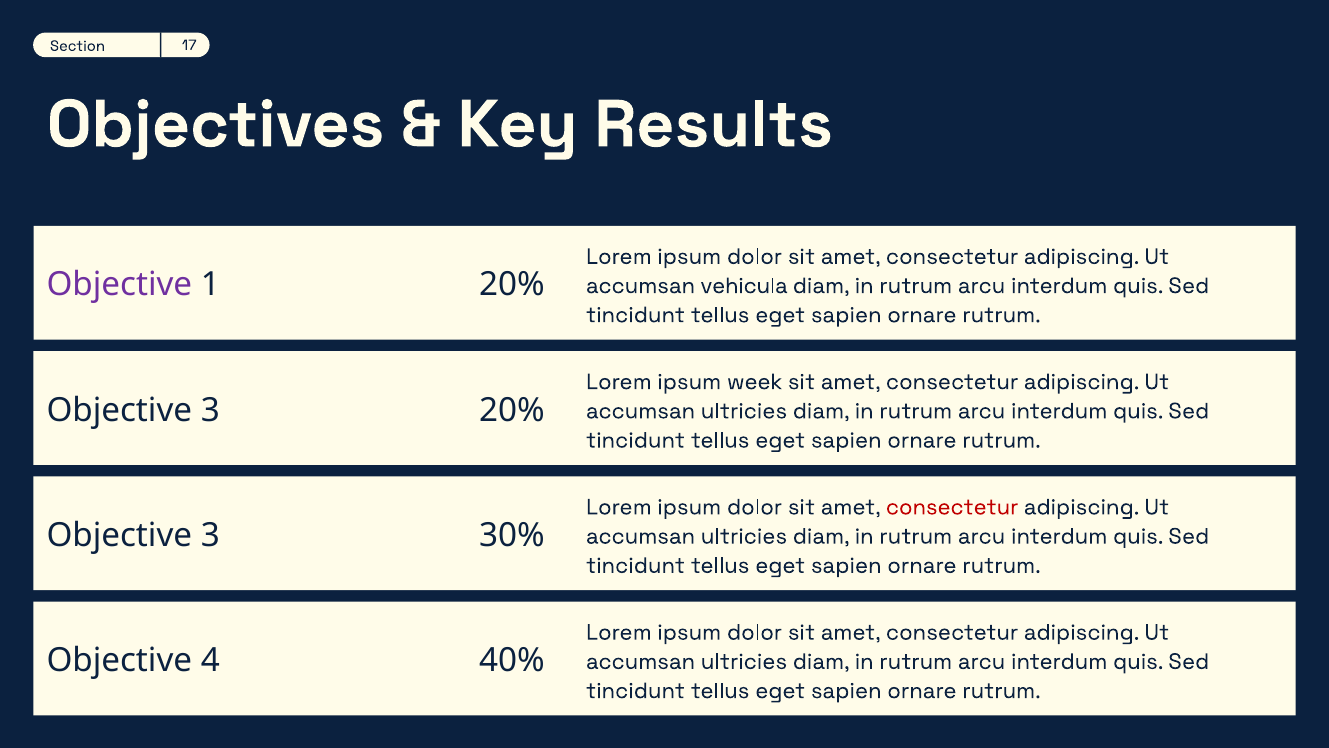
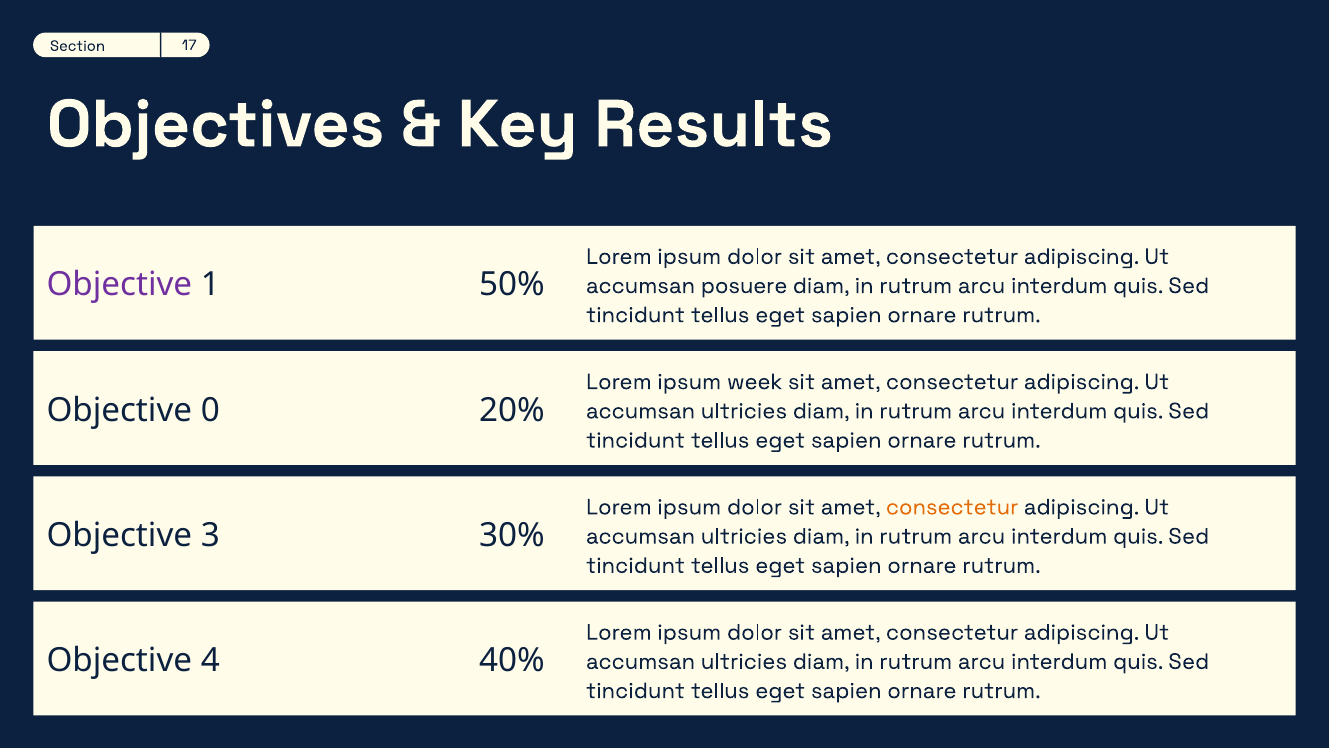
20%: 20% -> 50% (512, 285)
vehicula: vehicula -> posuere (744, 286)
3: 3 -> 0 (210, 410)
consectetur colour: red -> orange (952, 507)
